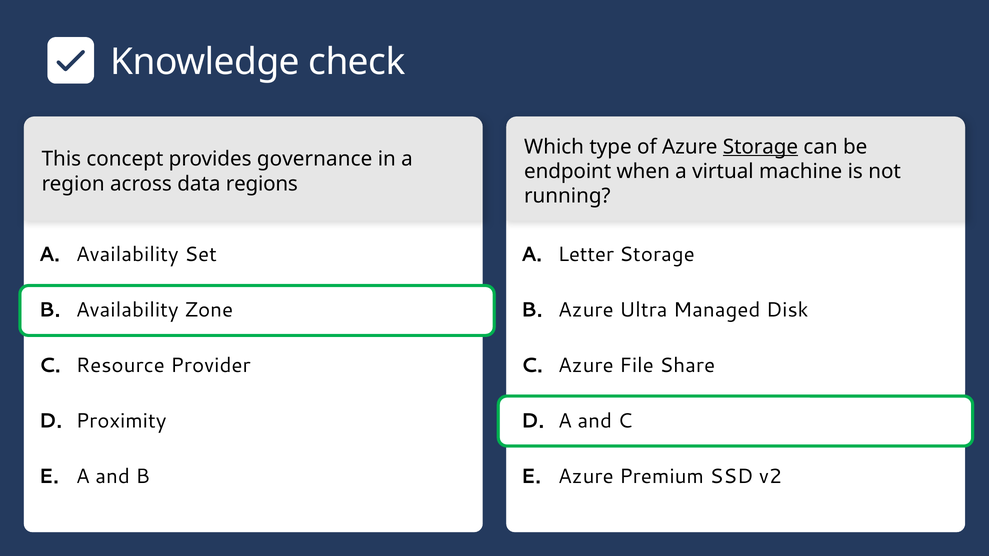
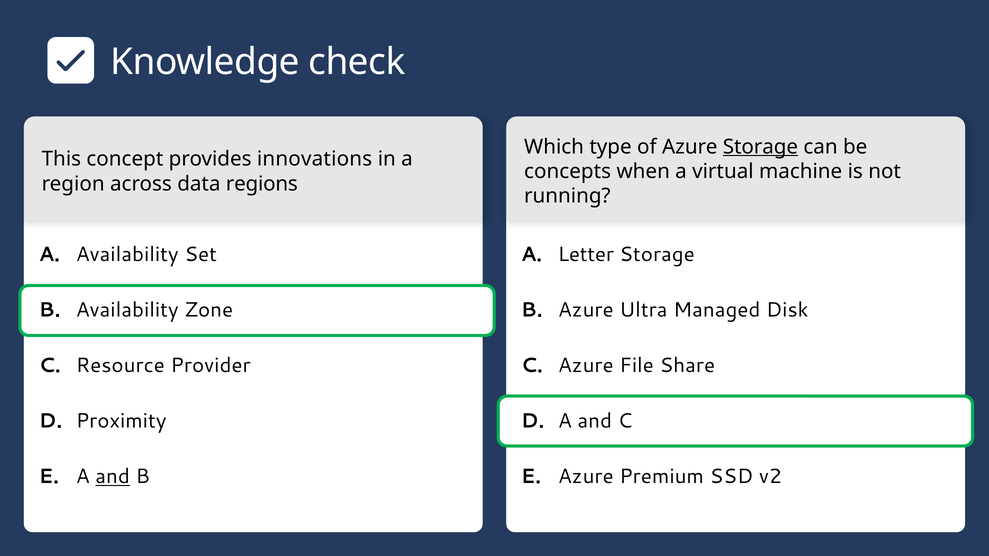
governance: governance -> innovations (315, 159)
endpoint: endpoint -> concepts (568, 172)
and underline: none -> present (113, 477)
